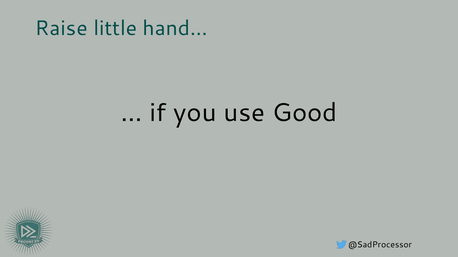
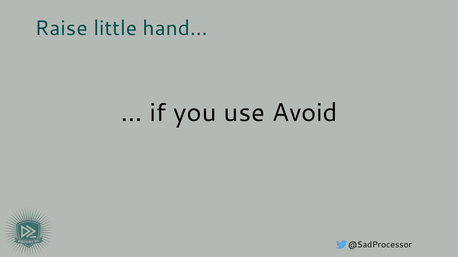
Good: Good -> Avoid (305, 113)
